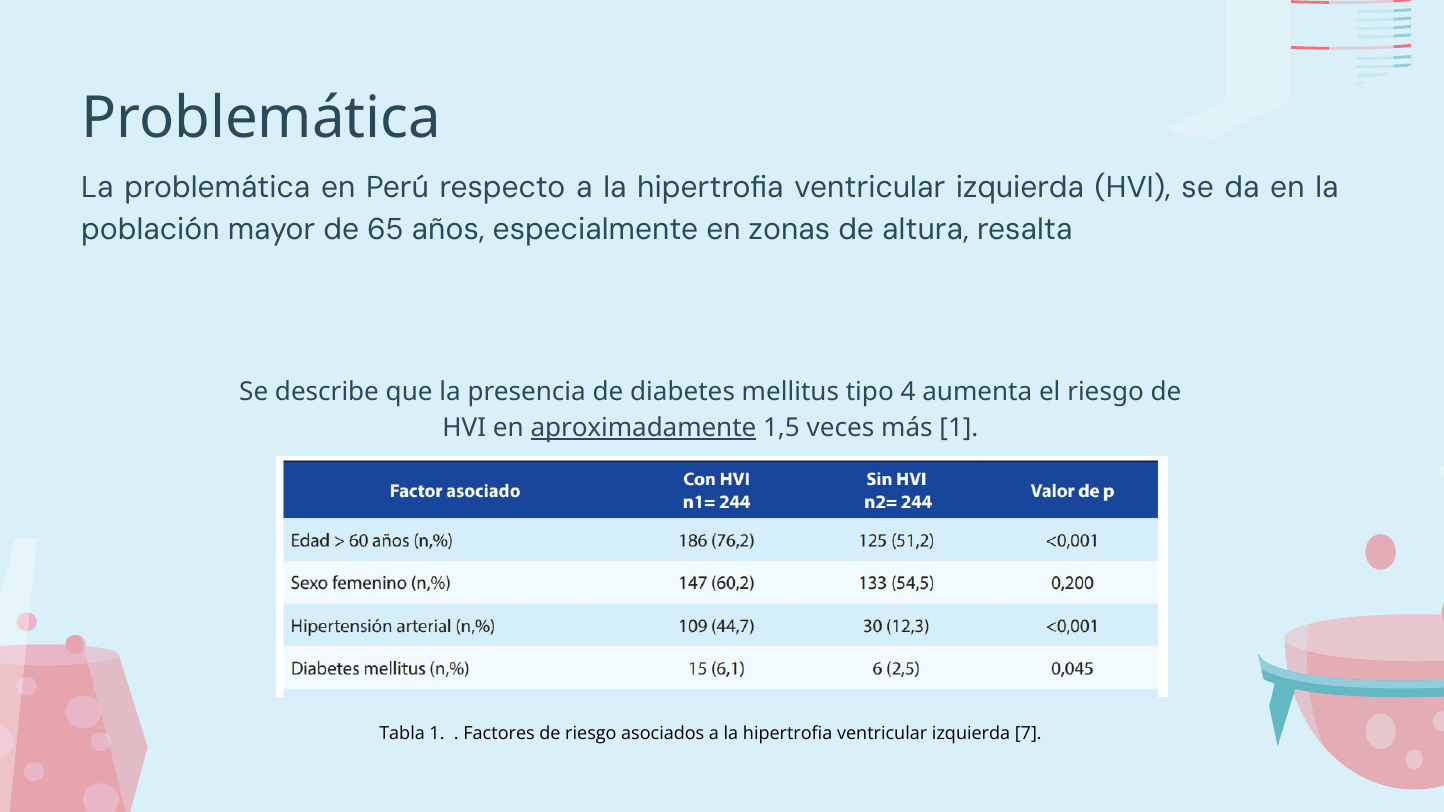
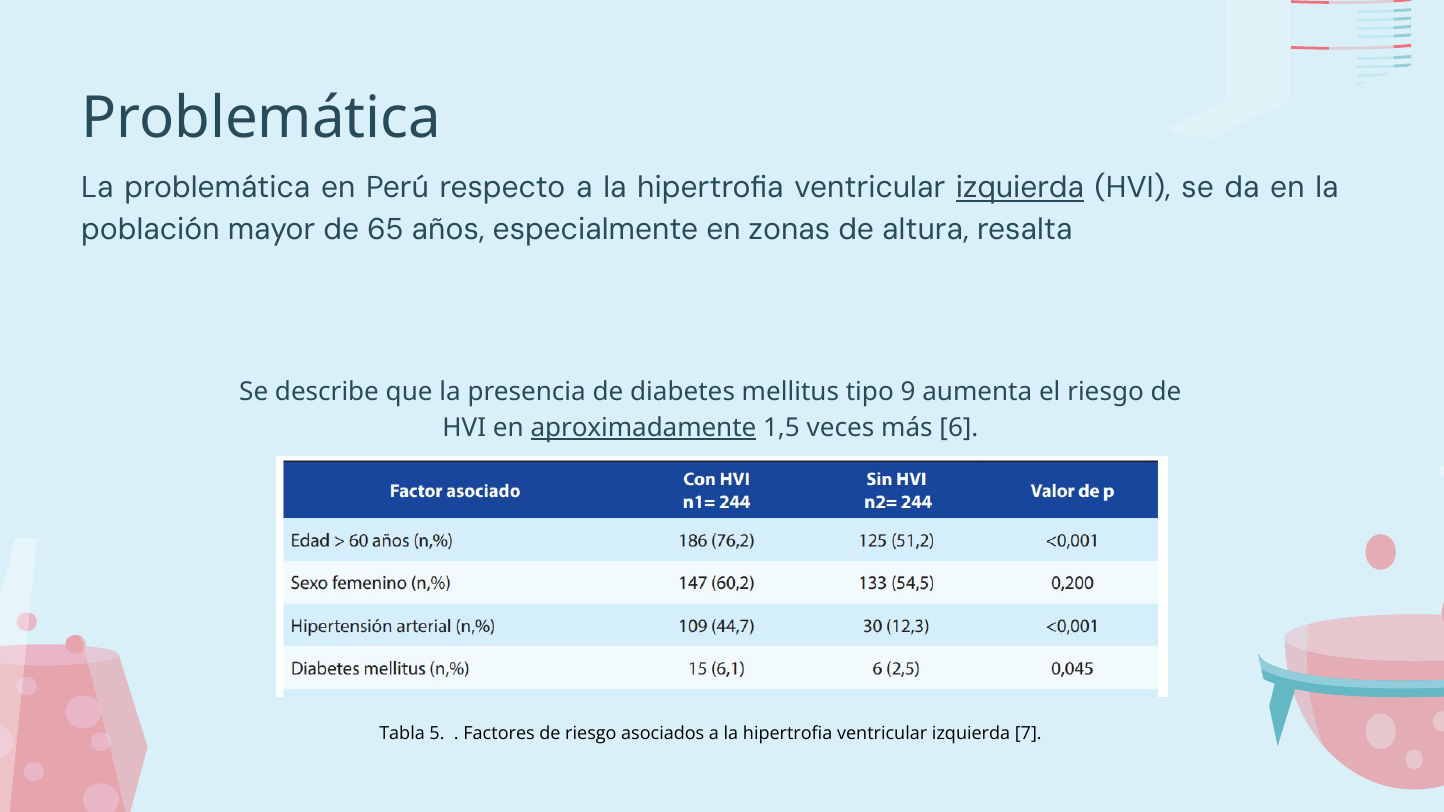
izquierda underline: none -> present (1020, 188)
4: 4 -> 9 (908, 392)
más 1: 1 -> 6 (959, 428)
Tabla 1: 1 -> 5 (437, 734)
